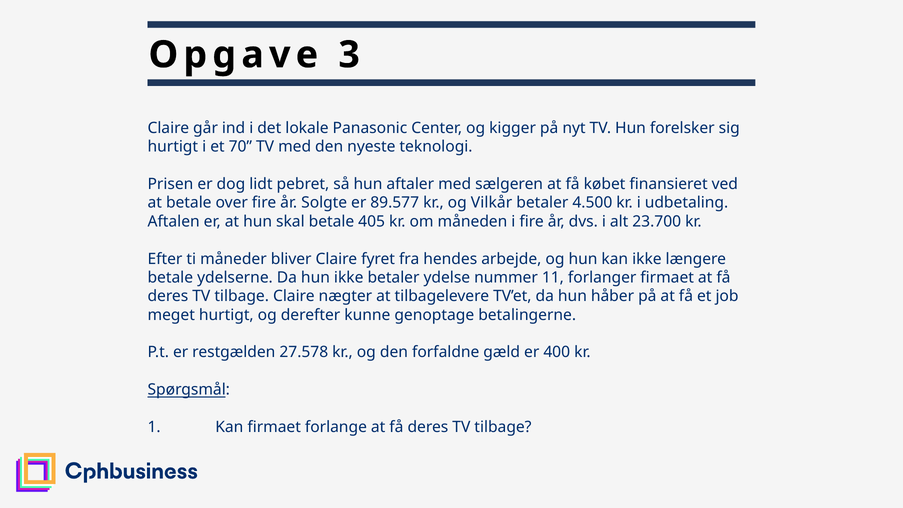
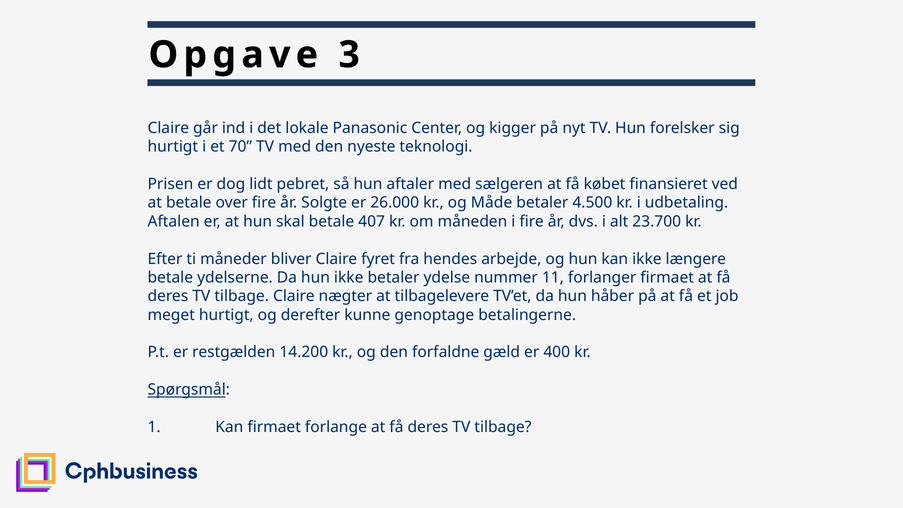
89.577: 89.577 -> 26.000 (395, 203)
Vilkår: Vilkår -> Måde (492, 203)
405: 405 -> 407 (372, 221)
27.578: 27.578 -> 14.200 (304, 352)
